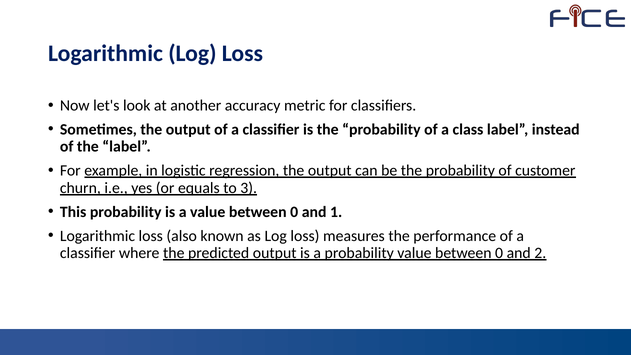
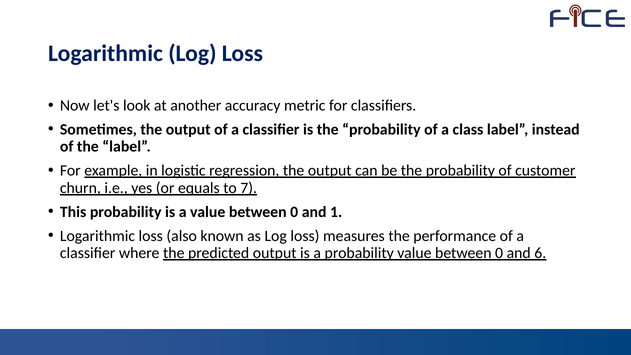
3: 3 -> 7 (249, 188)
2: 2 -> 6 (540, 253)
